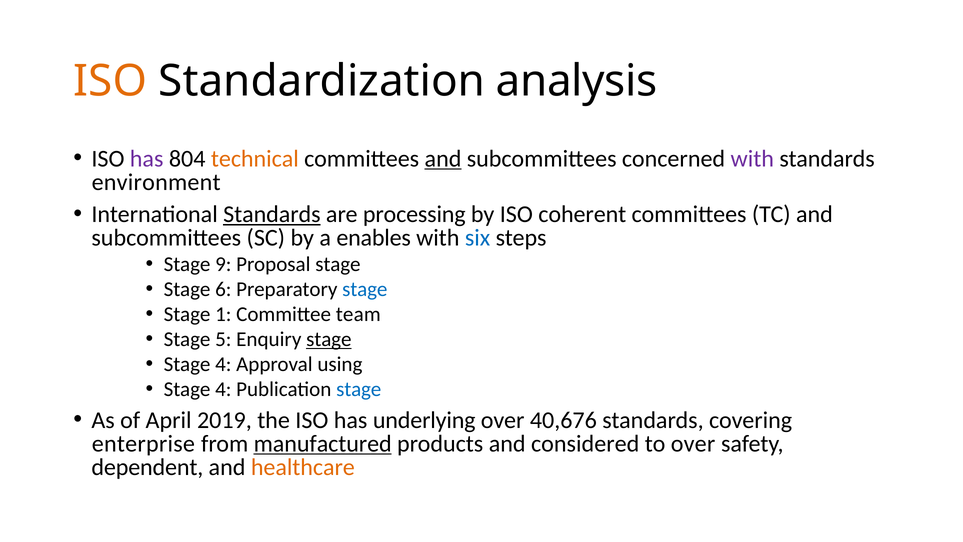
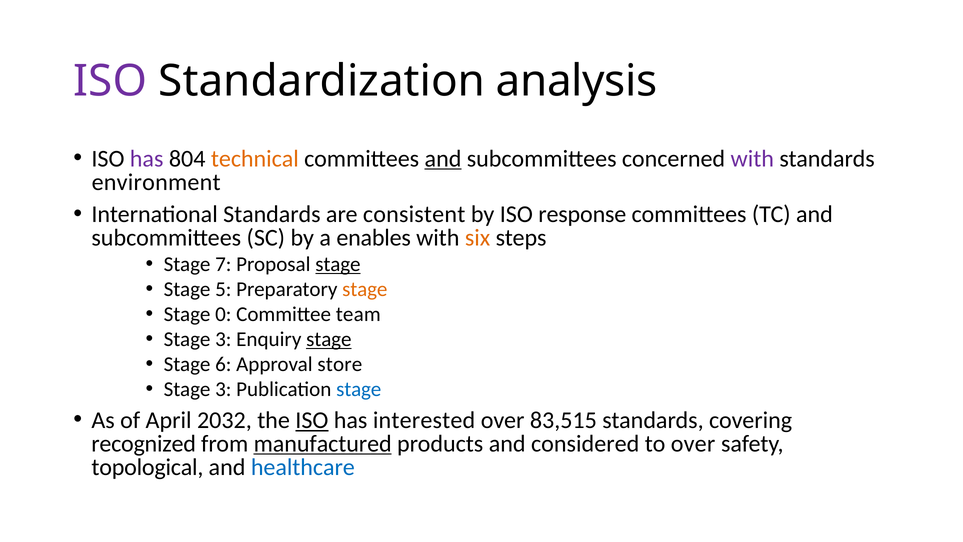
ISO colour: orange -> purple (110, 81)
Standards underline: present -> none (272, 214)
processing: processing -> consistent (414, 214)
coherent: coherent -> response (582, 214)
six colour: blue -> orange (478, 238)
9: 9 -> 7 (223, 264)
stage underline: none -> present (338, 264)
6: 6 -> 5 (223, 289)
stage colour: blue -> orange (365, 289)
1: 1 -> 0 (223, 314)
5: 5 -> 3 (223, 339)
4: 4 -> 6 (223, 364)
using: using -> store (340, 364)
4: 4 -> 3 (223, 389)
2019: 2019 -> 2032 (224, 420)
ISO underline: none -> present (312, 420)
underlying: underlying -> interested (424, 420)
40,676: 40,676 -> 83,515 (563, 420)
enterprise: enterprise -> recognized (144, 443)
dependent: dependent -> topological (147, 467)
healthcare colour: orange -> blue (303, 467)
